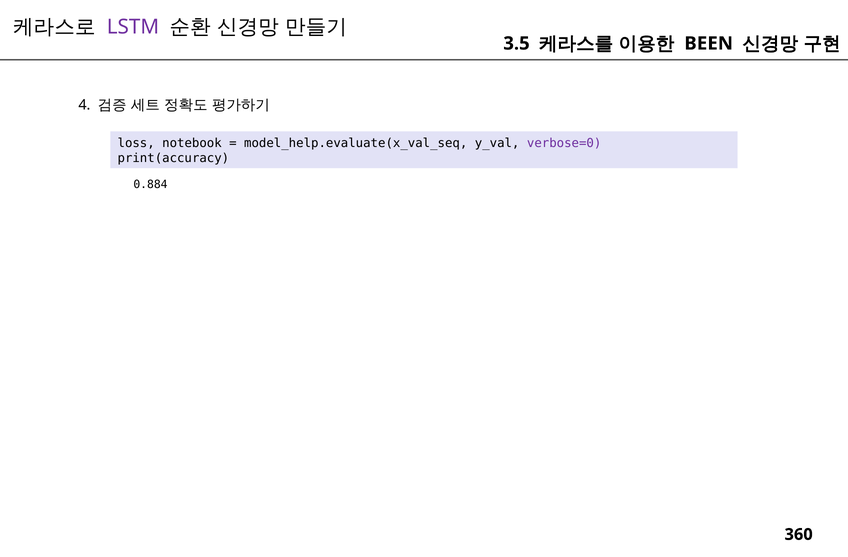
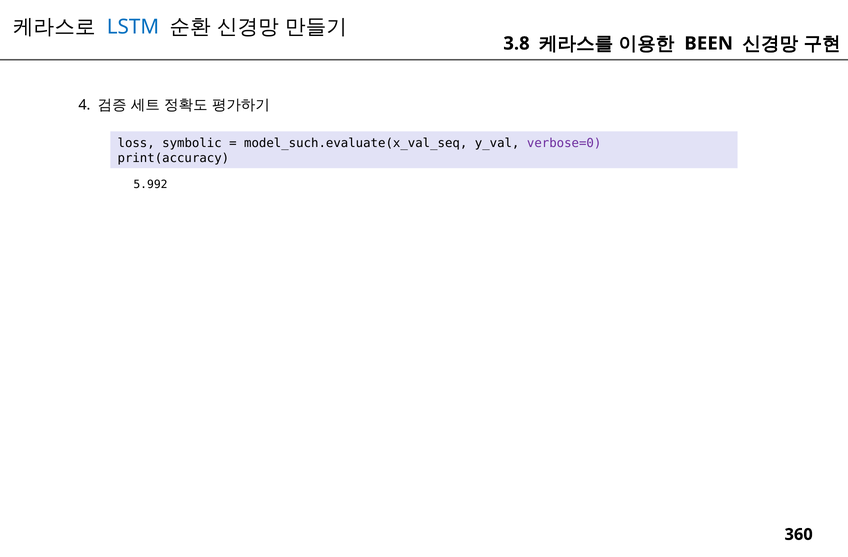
LSTM colour: purple -> blue (133, 27)
3.5: 3.5 -> 3.8 (517, 43)
notebook: notebook -> symbolic (192, 143)
model_help.evaluate(x_val_seq: model_help.evaluate(x_val_seq -> model_such.evaluate(x_val_seq (356, 143)
0.884: 0.884 -> 5.992 (150, 184)
